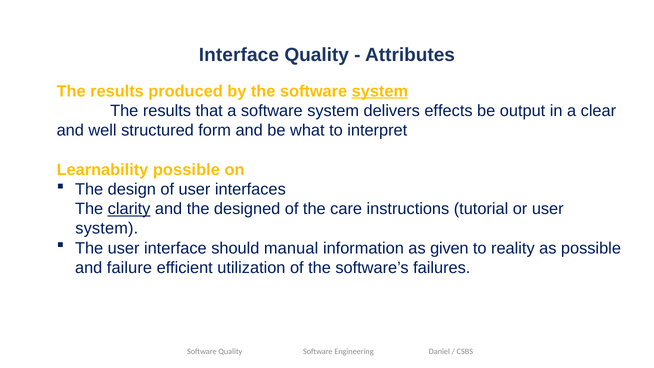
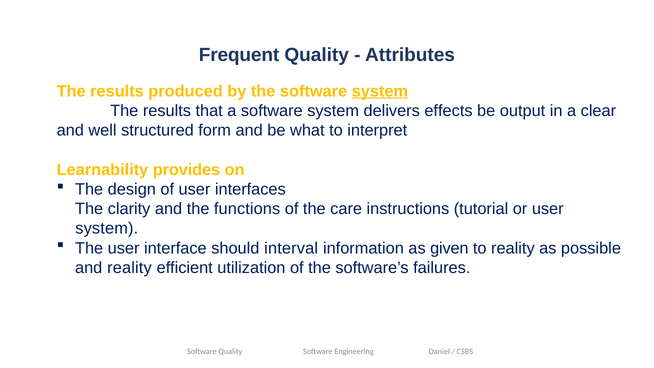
Interface: Interface -> Frequent (239, 55)
Learnability possible: possible -> provides (187, 170)
clarity underline: present -> none (129, 209)
designed: designed -> functions (247, 209)
manual: manual -> interval (291, 248)
and failure: failure -> reality (129, 268)
